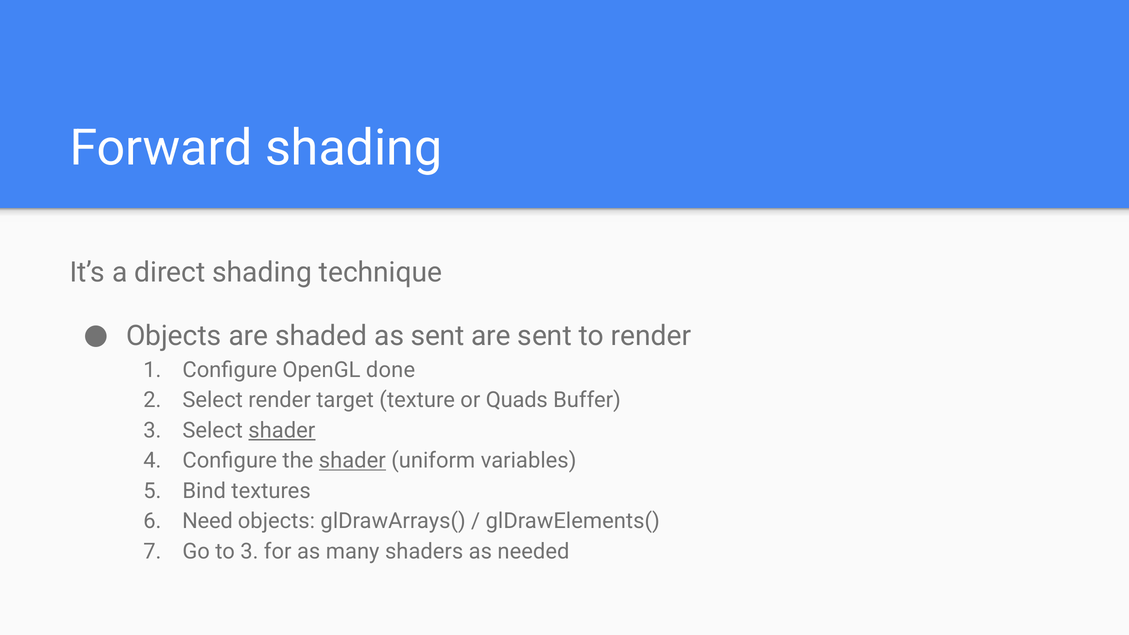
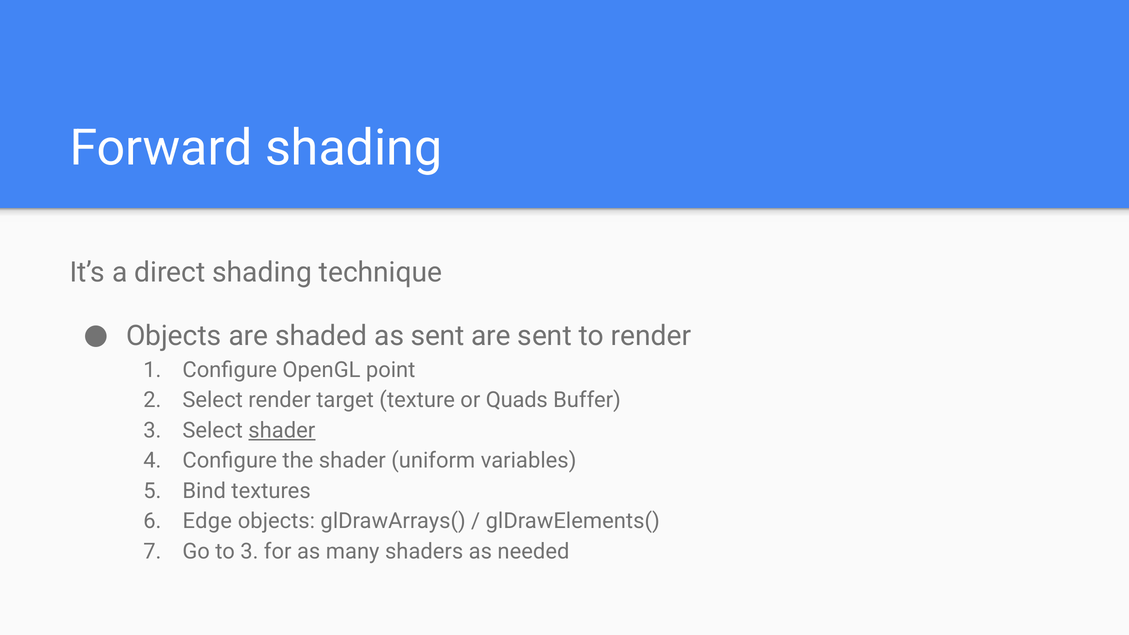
done: done -> point (391, 370)
shader underline: present -> none (352, 461)
Need: Need -> Edge (207, 521)
